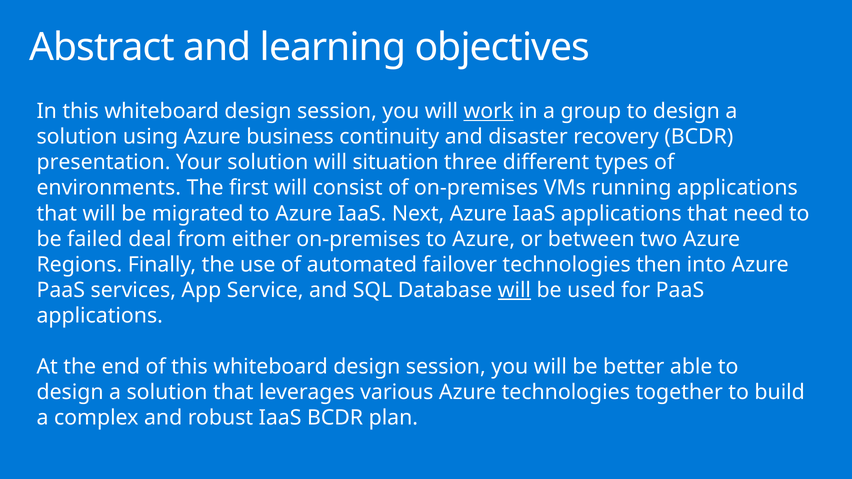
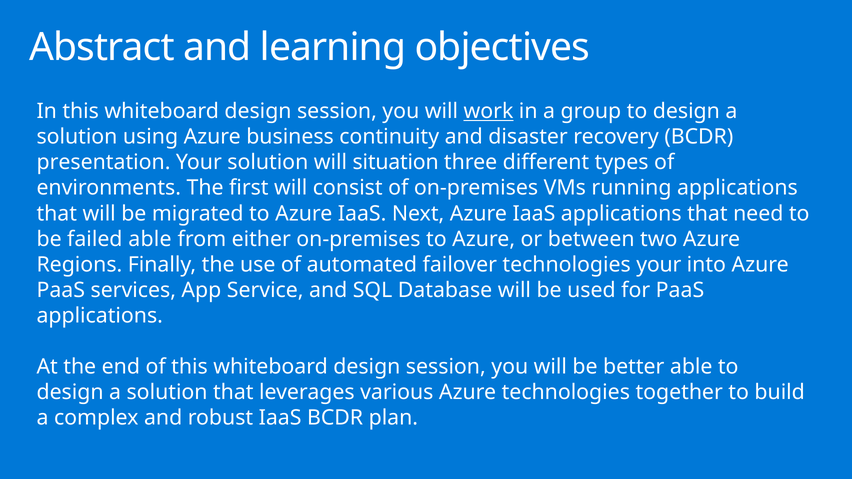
failed deal: deal -> able (150, 239)
technologies then: then -> your (659, 265)
will underline: present -> none (514, 290)
